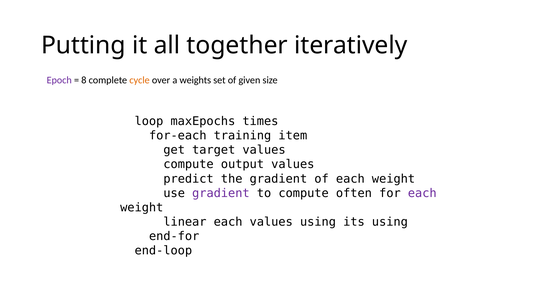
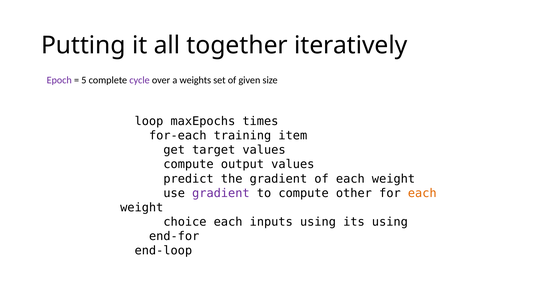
8: 8 -> 5 (84, 80)
cycle colour: orange -> purple (140, 80)
often: often -> other (354, 193)
each colour: purple -> orange (422, 193)
linear: linear -> choice (185, 222)
each values: values -> inputs (271, 222)
